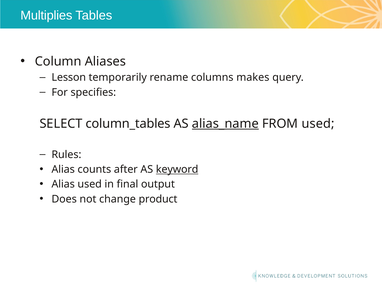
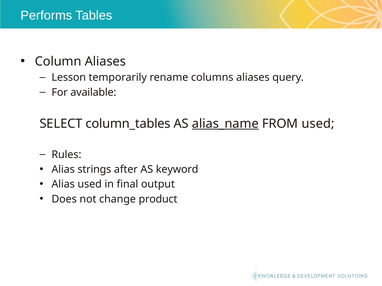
Multiplies: Multiplies -> Performs (46, 15)
columns makes: makes -> aliases (253, 78)
specifies: specifies -> available (93, 92)
counts: counts -> strings (94, 170)
keyword underline: present -> none (177, 170)
